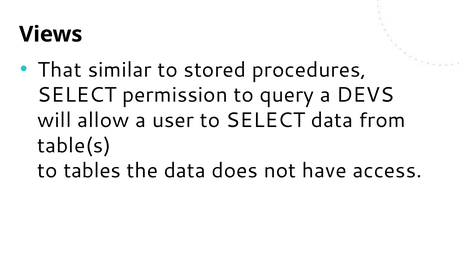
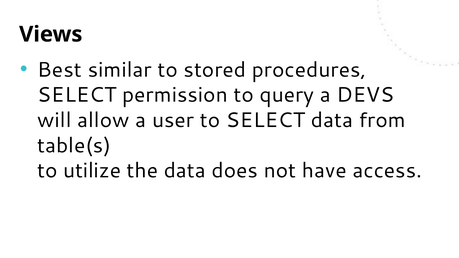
That: That -> Best (60, 70)
tables: tables -> utilize (92, 171)
